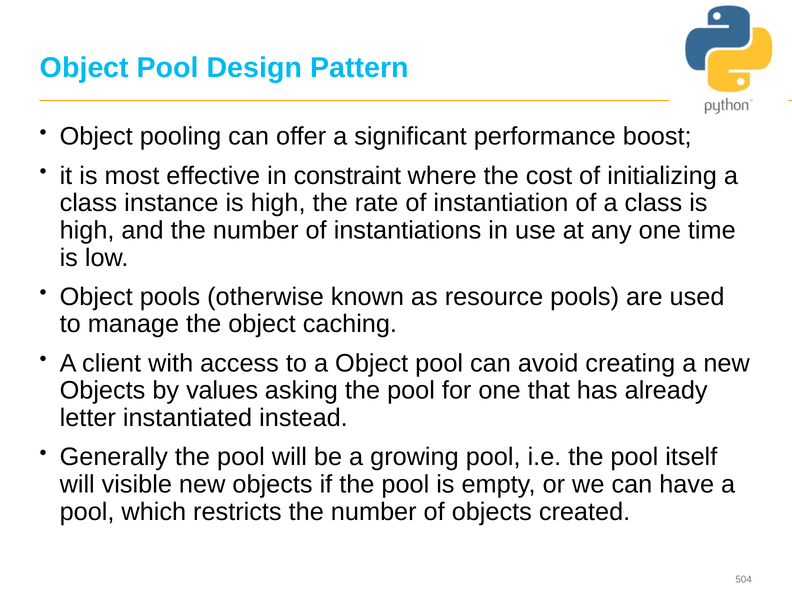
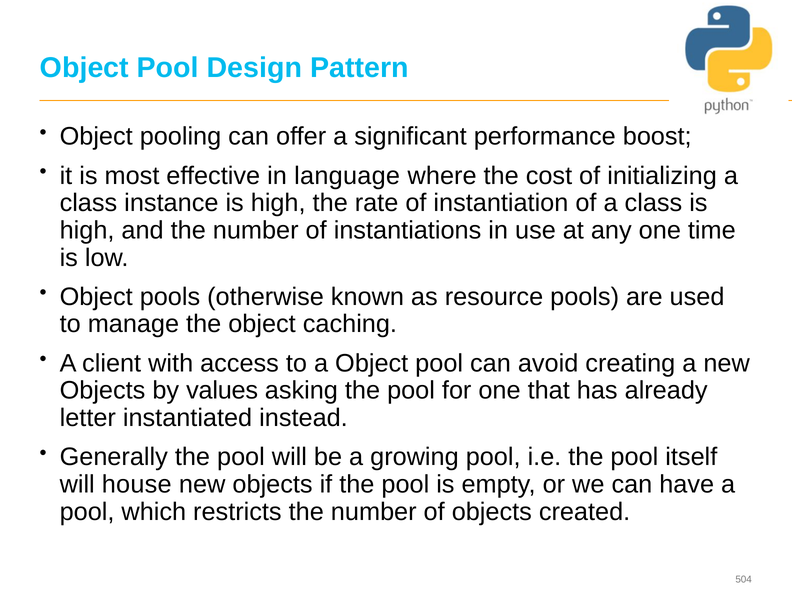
constraint: constraint -> language (347, 176)
visible: visible -> house (137, 484)
